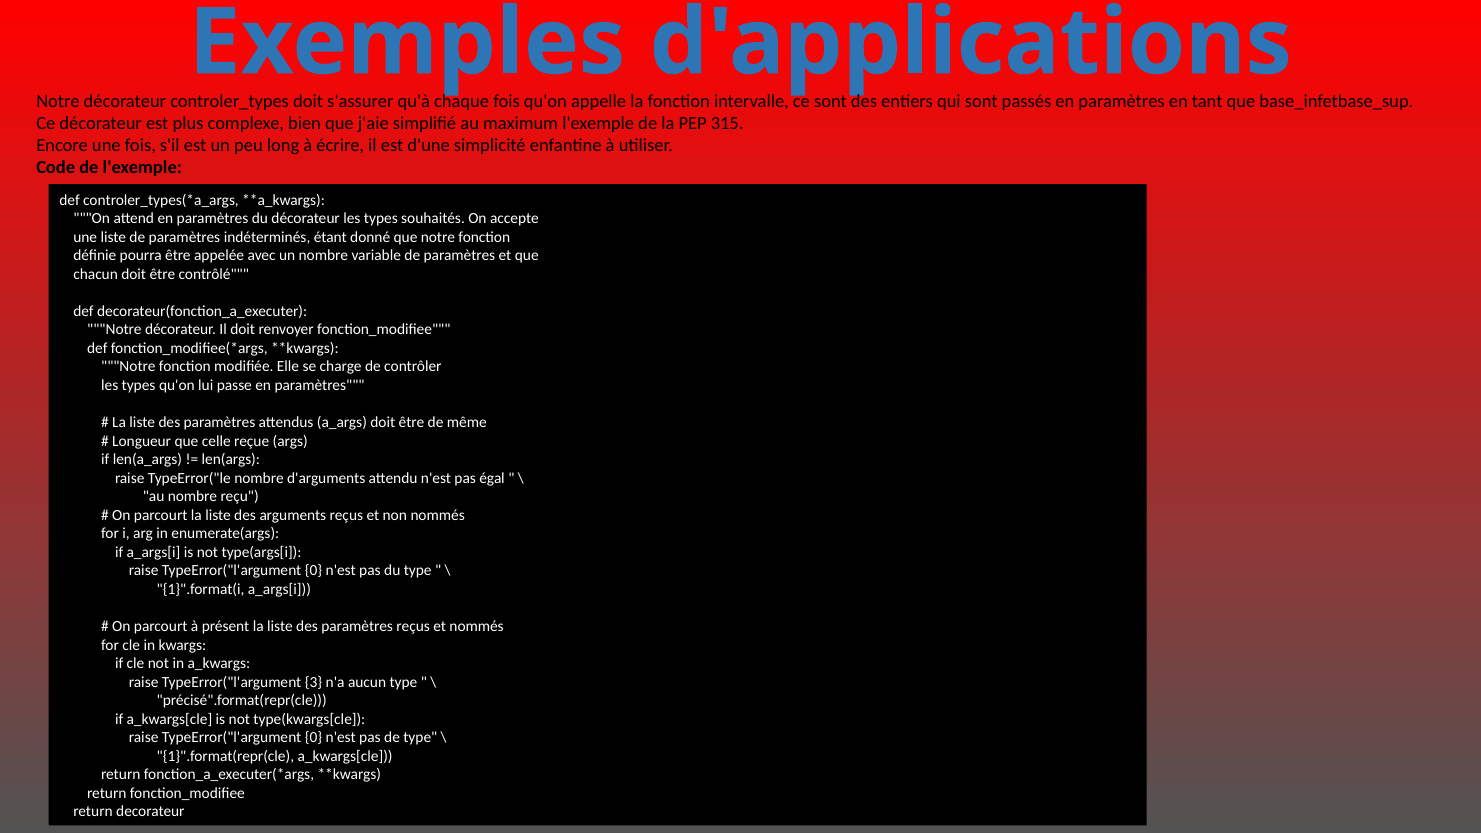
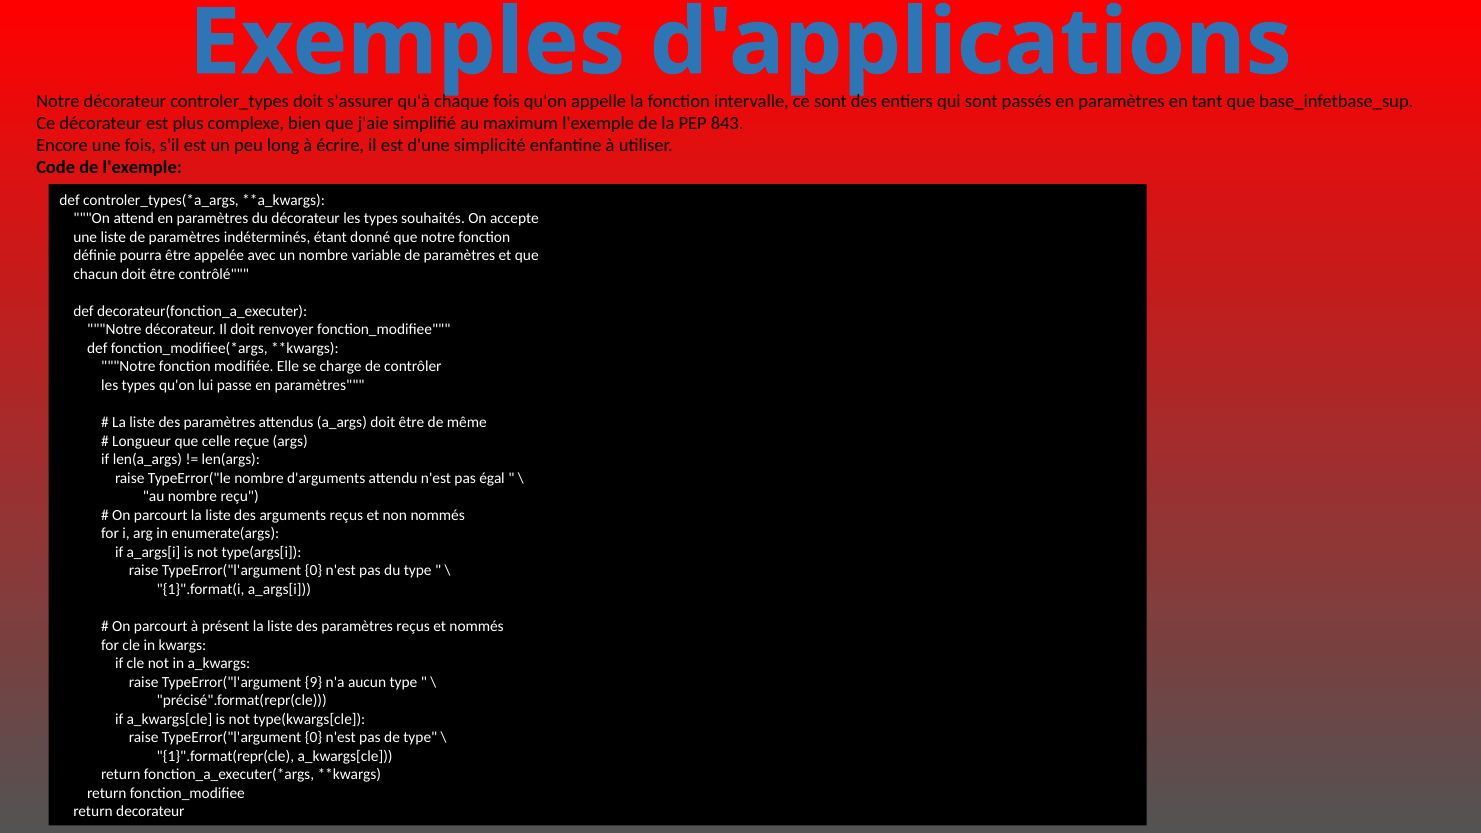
315: 315 -> 843 (727, 123)
3: 3 -> 9 (314, 682)
